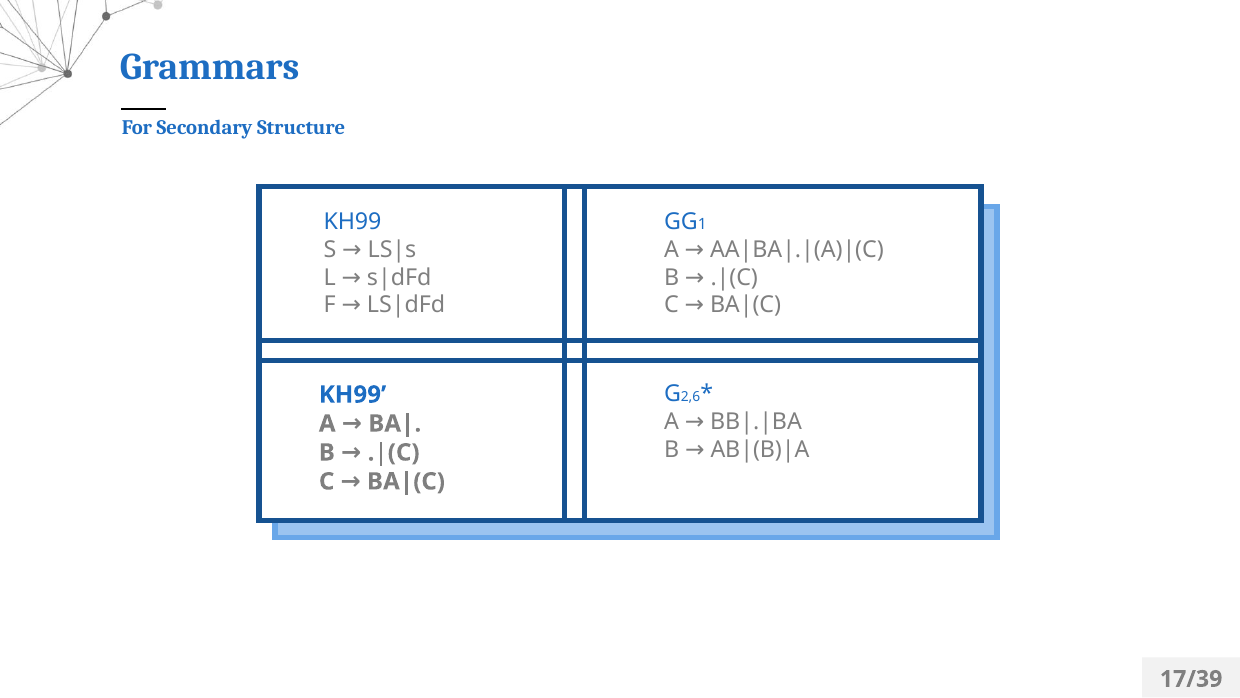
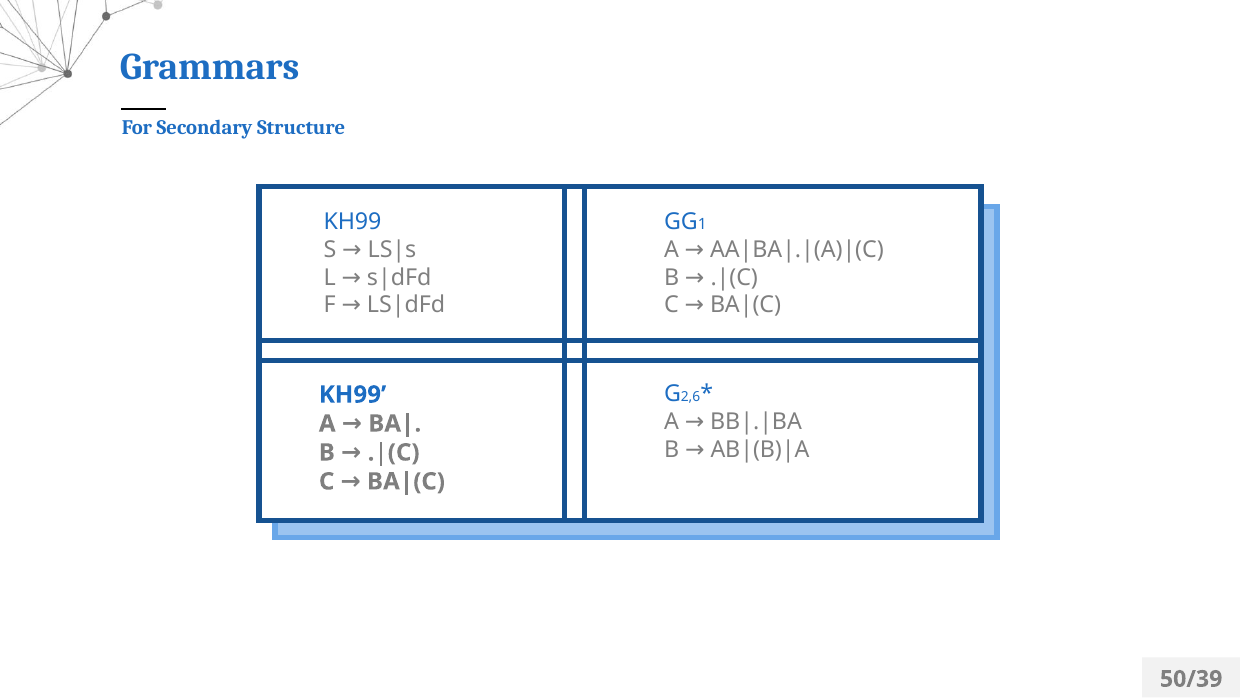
17/39: 17/39 -> 50/39 (1191, 679)
